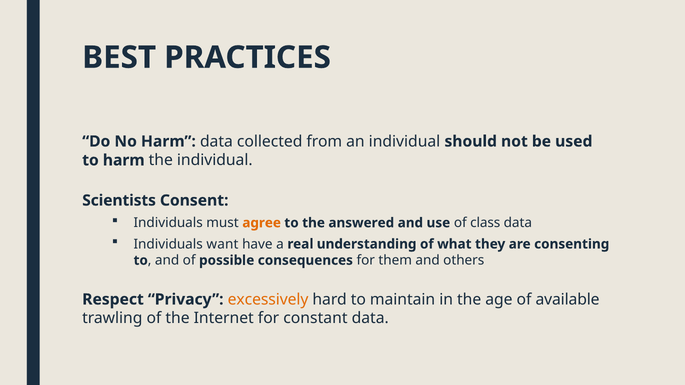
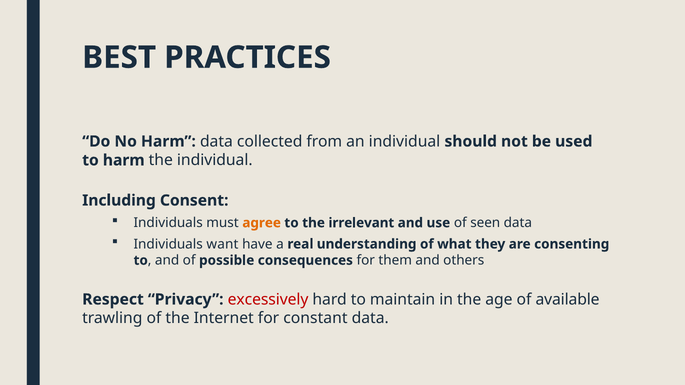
Scientists: Scientists -> Including (119, 201)
answered: answered -> irrelevant (361, 223)
class: class -> seen (485, 223)
excessively colour: orange -> red (268, 300)
